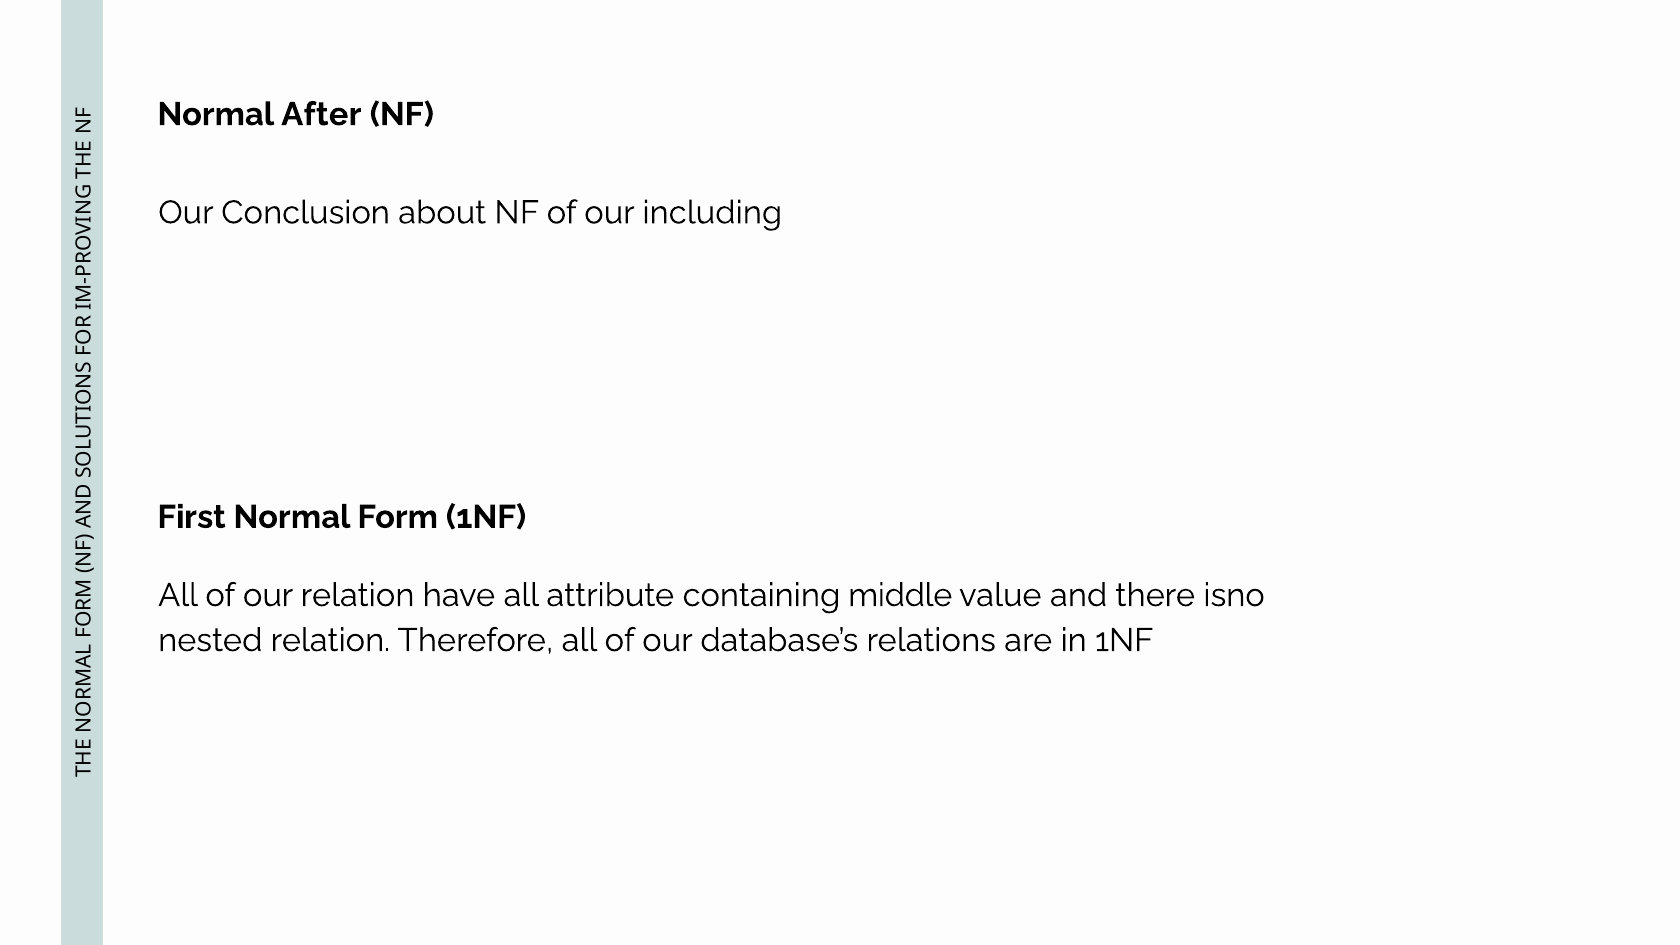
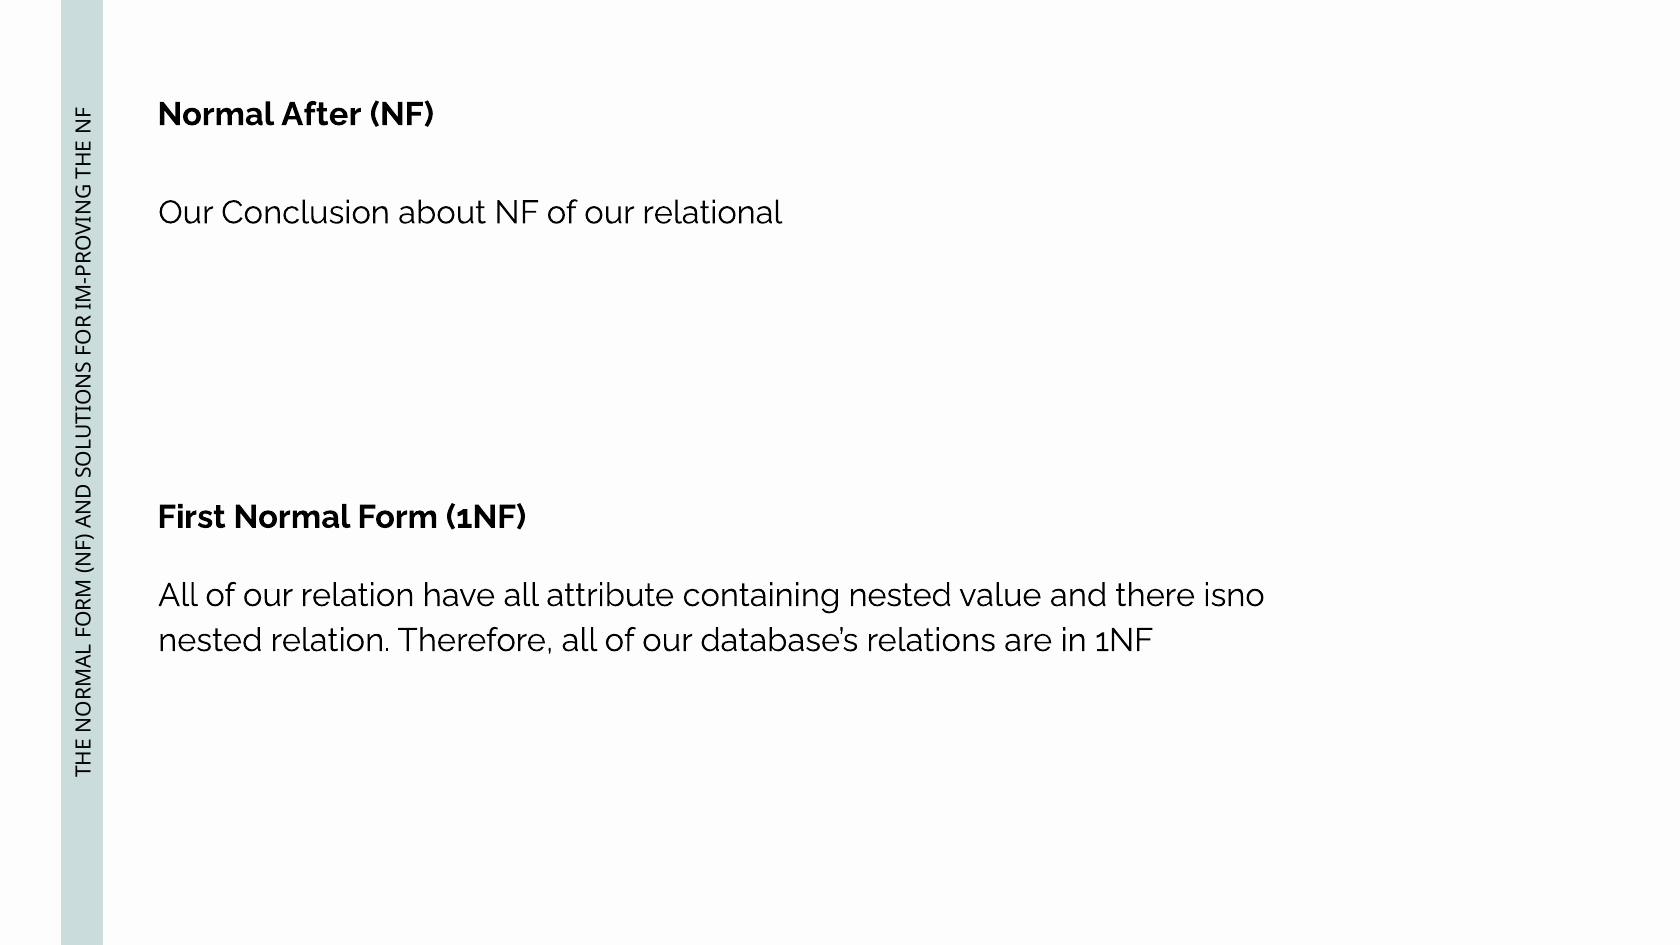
including: including -> relational (712, 213)
containing middle: middle -> nested (900, 595)
